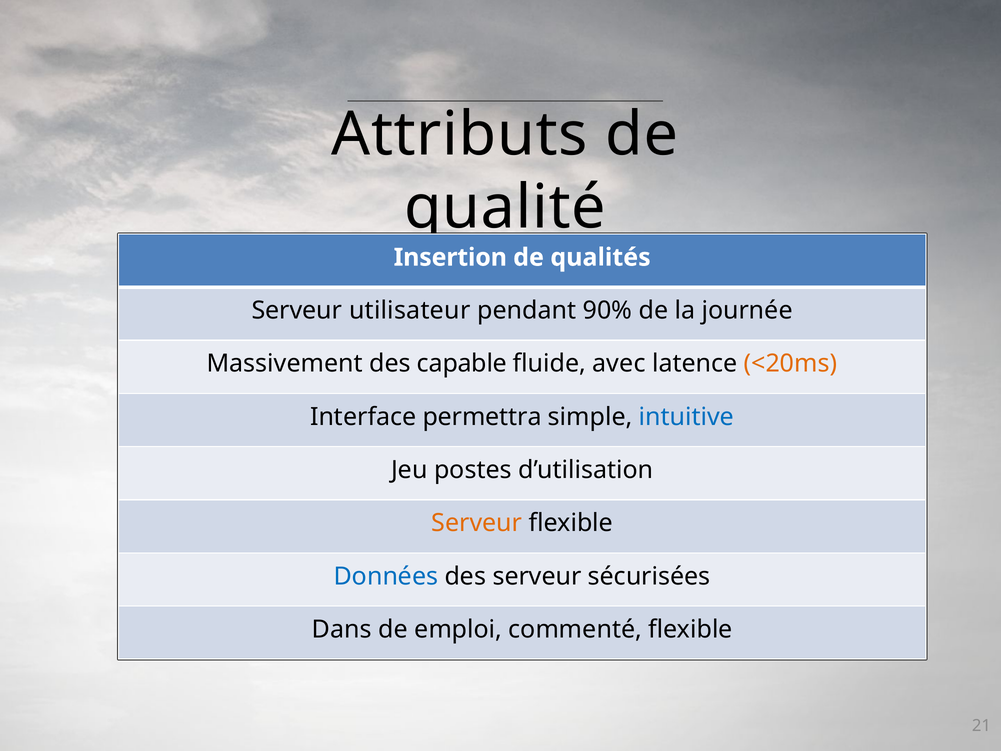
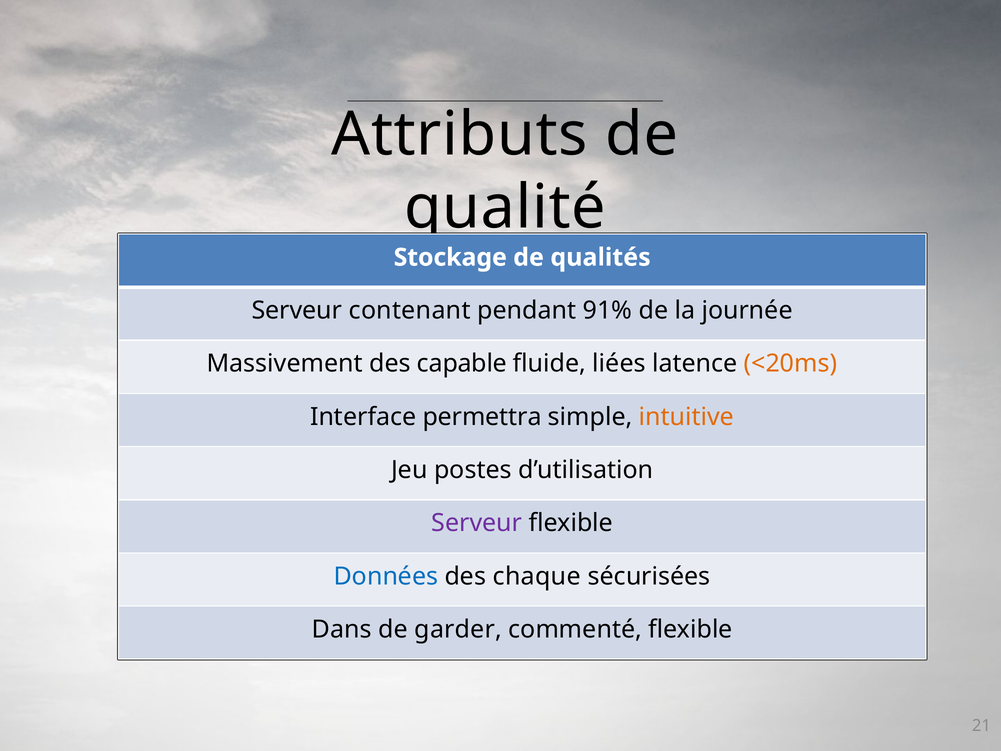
Insertion: Insertion -> Stockage (450, 257)
utilisateur: utilisateur -> contenant (410, 310)
90%: 90% -> 91% (607, 310)
avec: avec -> liées (619, 364)
intuitive colour: blue -> orange (686, 417)
Serveur colour: orange -> purple (477, 523)
des serveur: serveur -> chaque (537, 576)
emploi: emploi -> garder (458, 629)
